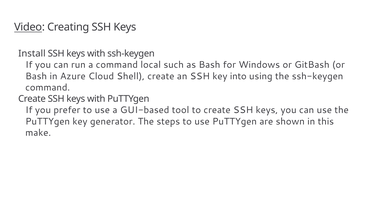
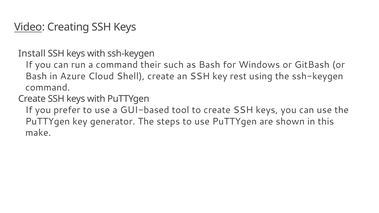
local: local -> their (151, 65)
into: into -> rest (238, 76)
